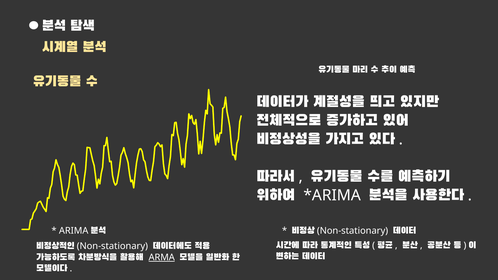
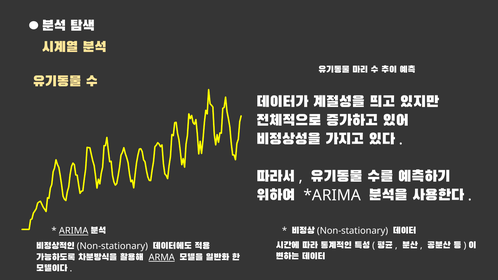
ARIMA underline: none -> present (74, 231)
